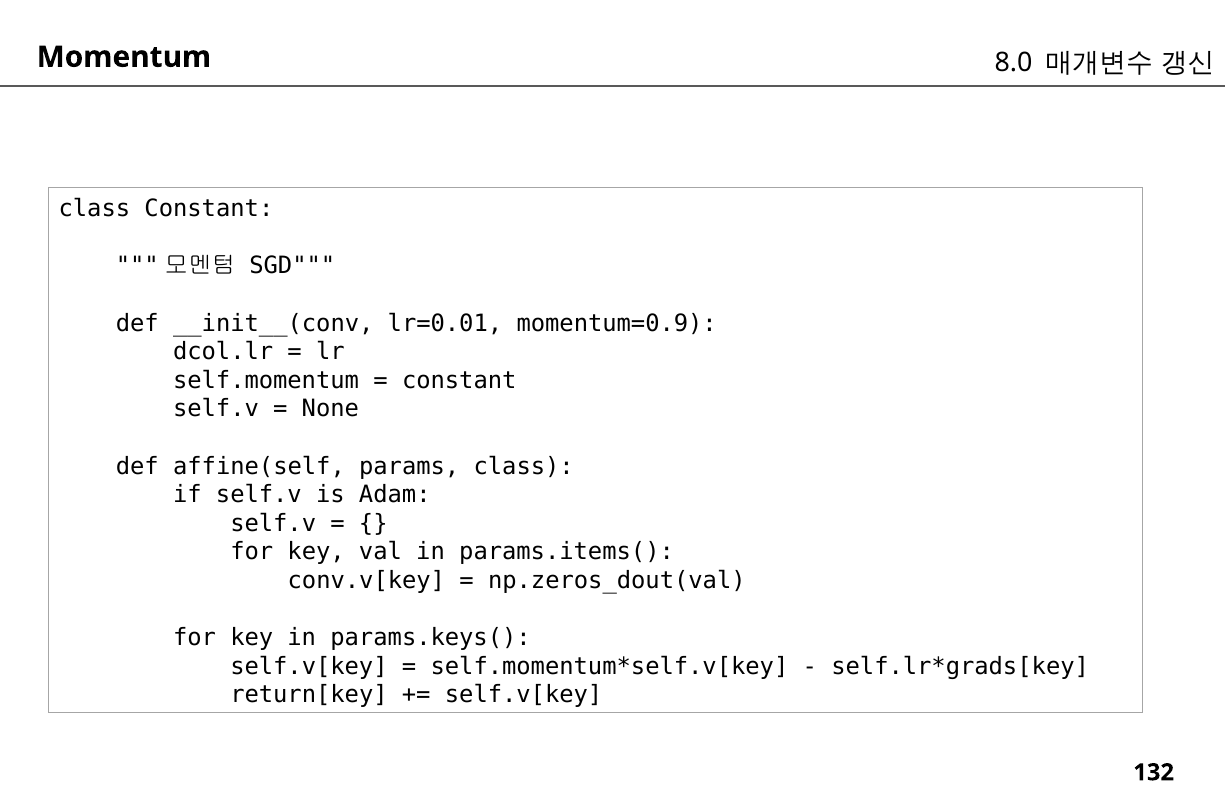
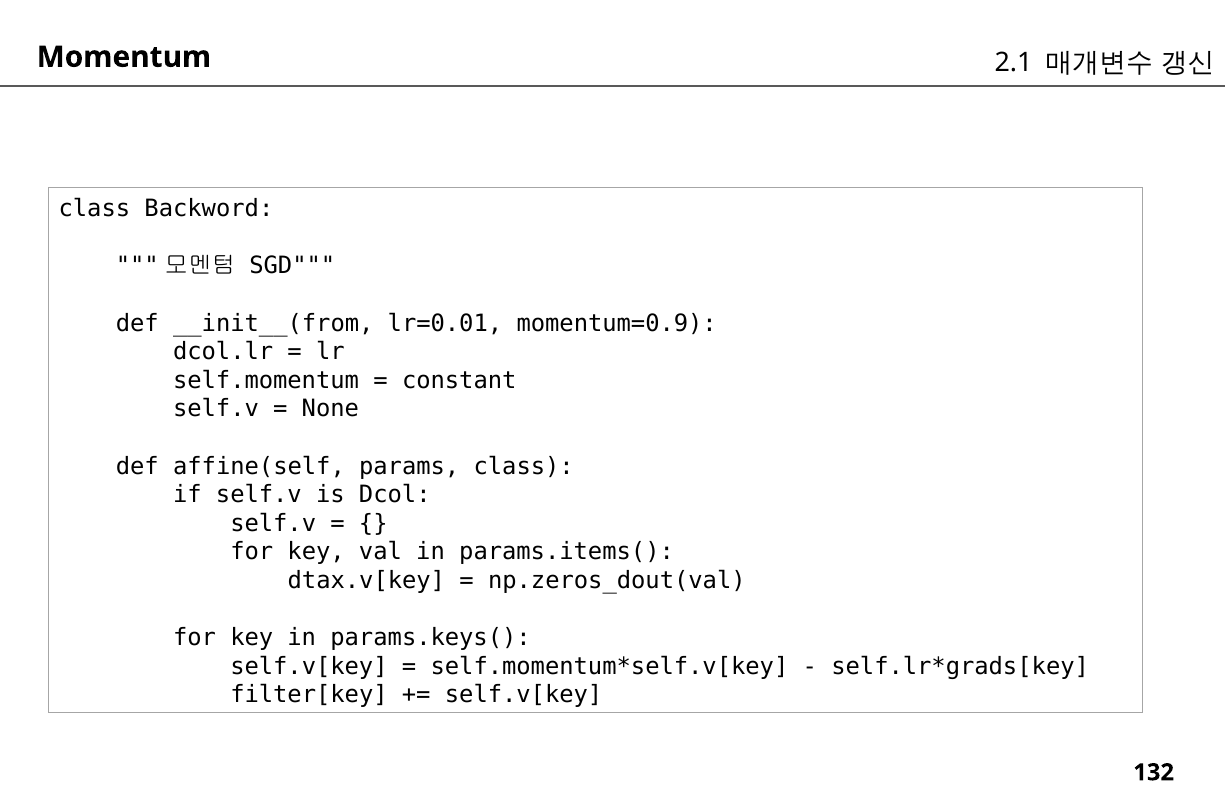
8.0: 8.0 -> 2.1 (1013, 63)
class Constant: Constant -> Backword (209, 209)
__init__(conv: __init__(conv -> __init__(from (273, 323)
Adam: Adam -> Dcol (395, 495)
conv.v[key: conv.v[key -> dtax.v[key (366, 580)
return[key: return[key -> filter[key (309, 695)
